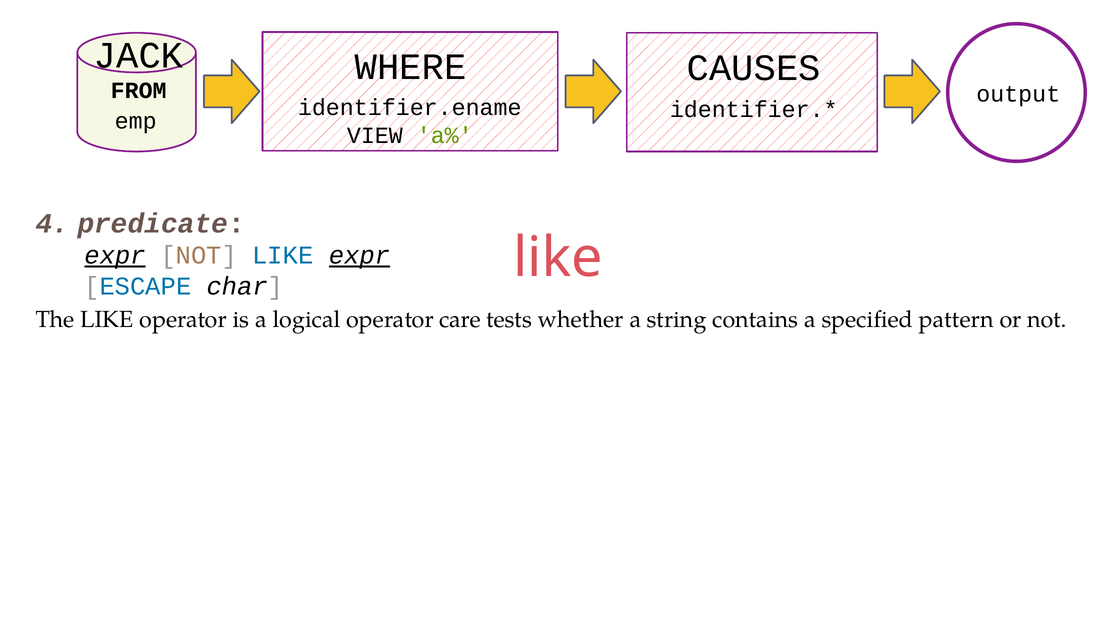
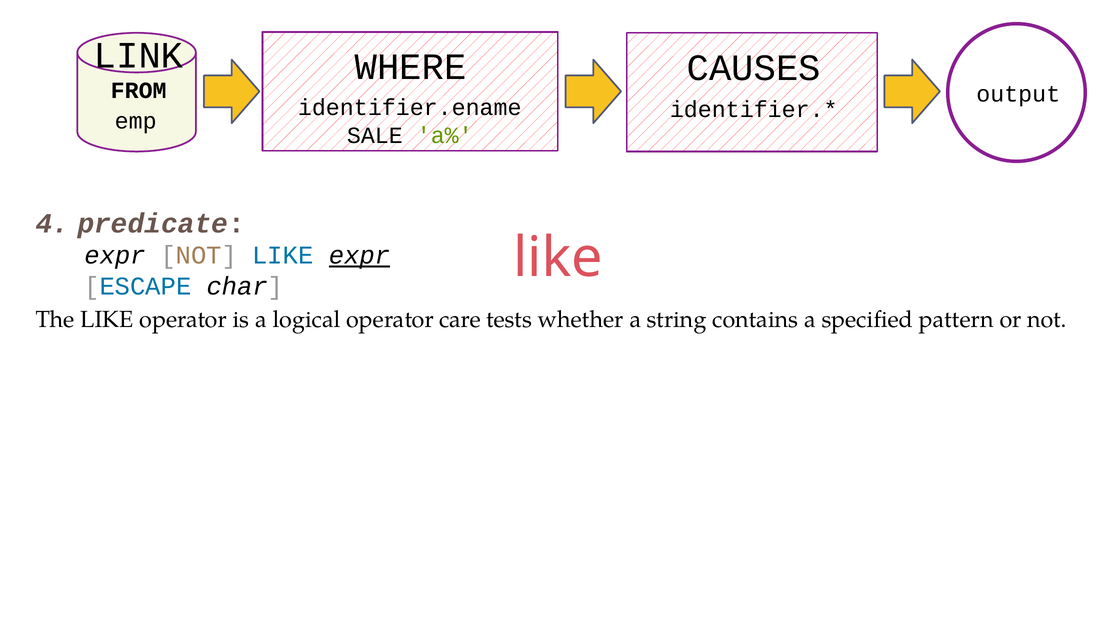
JACK: JACK -> LINK (139, 55)
VIEW: VIEW -> SALE (375, 135)
expr underline: present -> none (115, 255)
